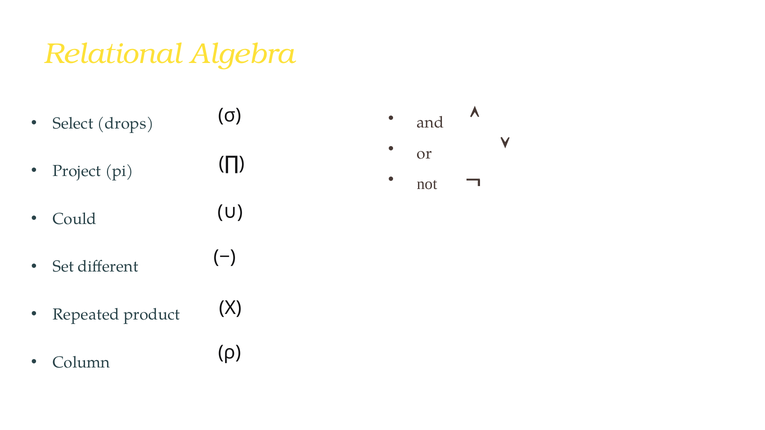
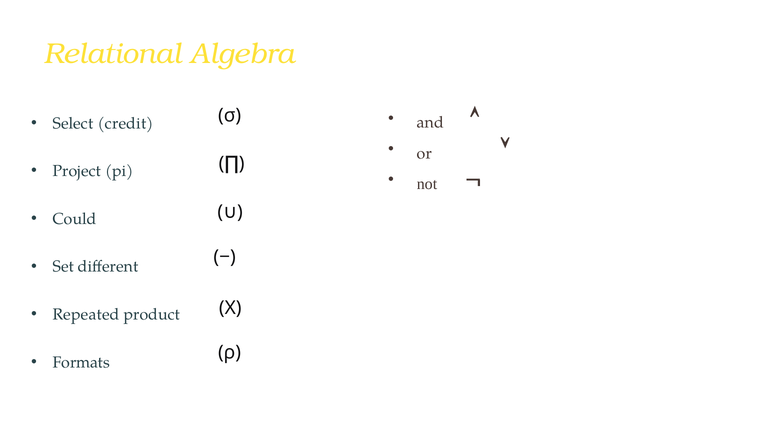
drops: drops -> credit (126, 123)
Column: Column -> Formats (81, 363)
